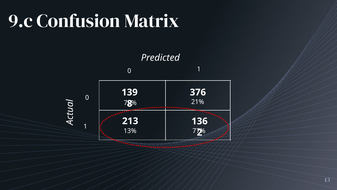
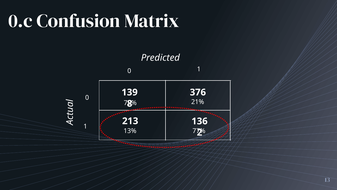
9.c: 9.c -> 0.c (20, 21)
